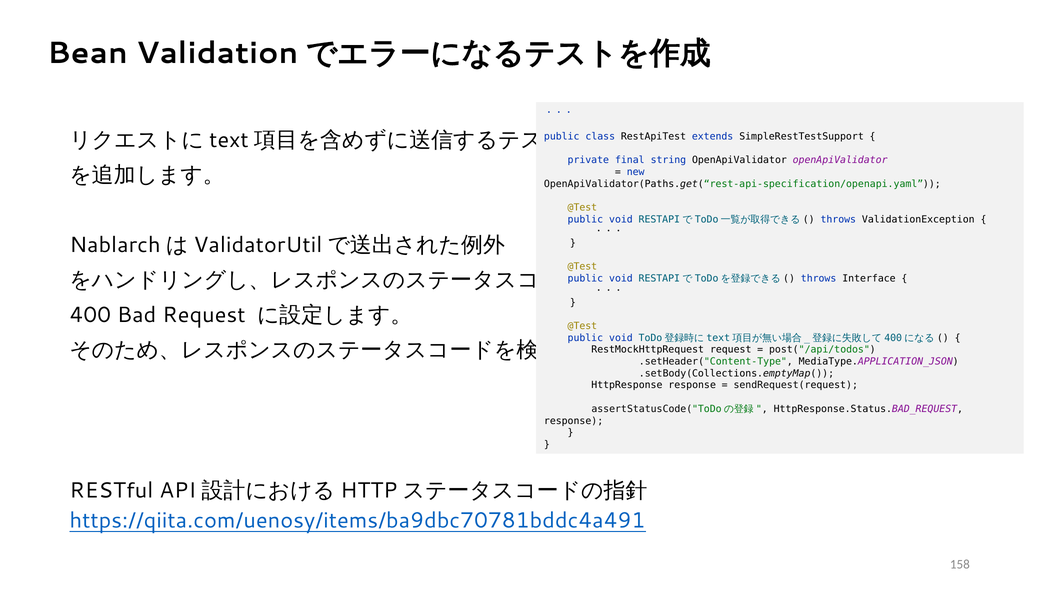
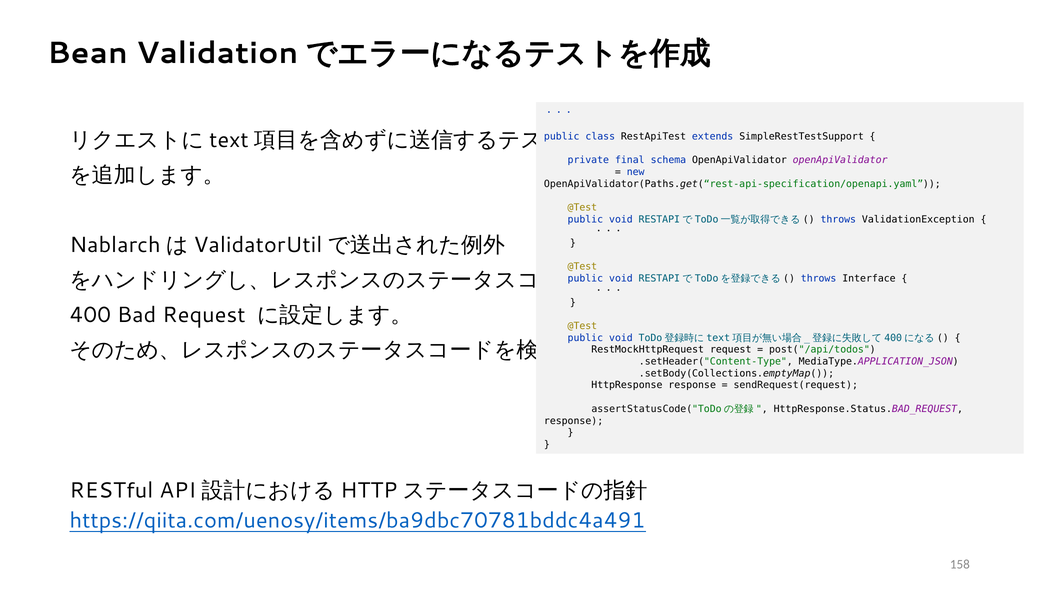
string: string -> schema (668, 160)
